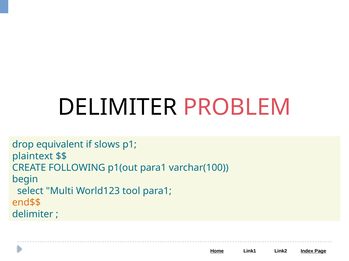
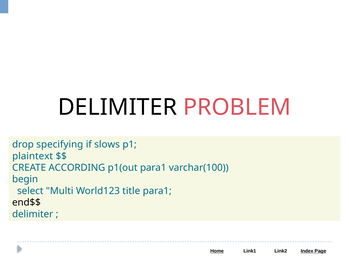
equivalent: equivalent -> specifying (60, 145)
FOLLOWING: FOLLOWING -> ACCORDING (77, 168)
tool: tool -> title (131, 191)
end$$ colour: orange -> black (26, 203)
